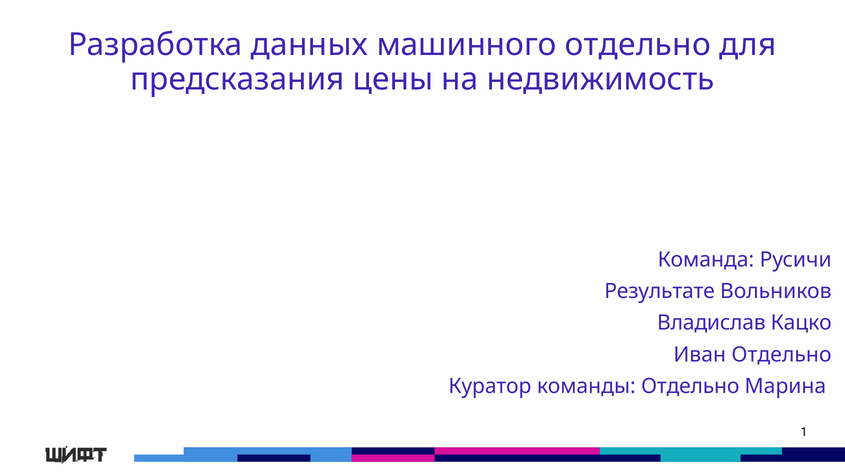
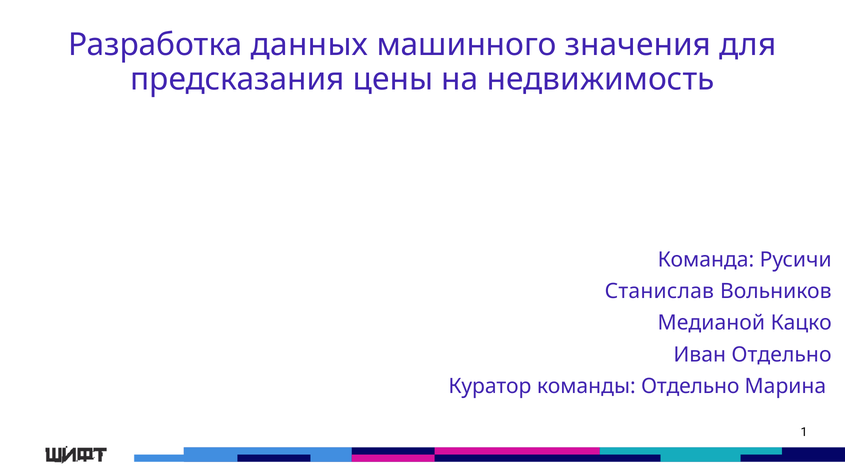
машинного отдельно: отдельно -> значения (638, 45)
Результате: Результате -> Станислав (659, 292)
Владислав: Владислав -> Медианой (711, 323)
